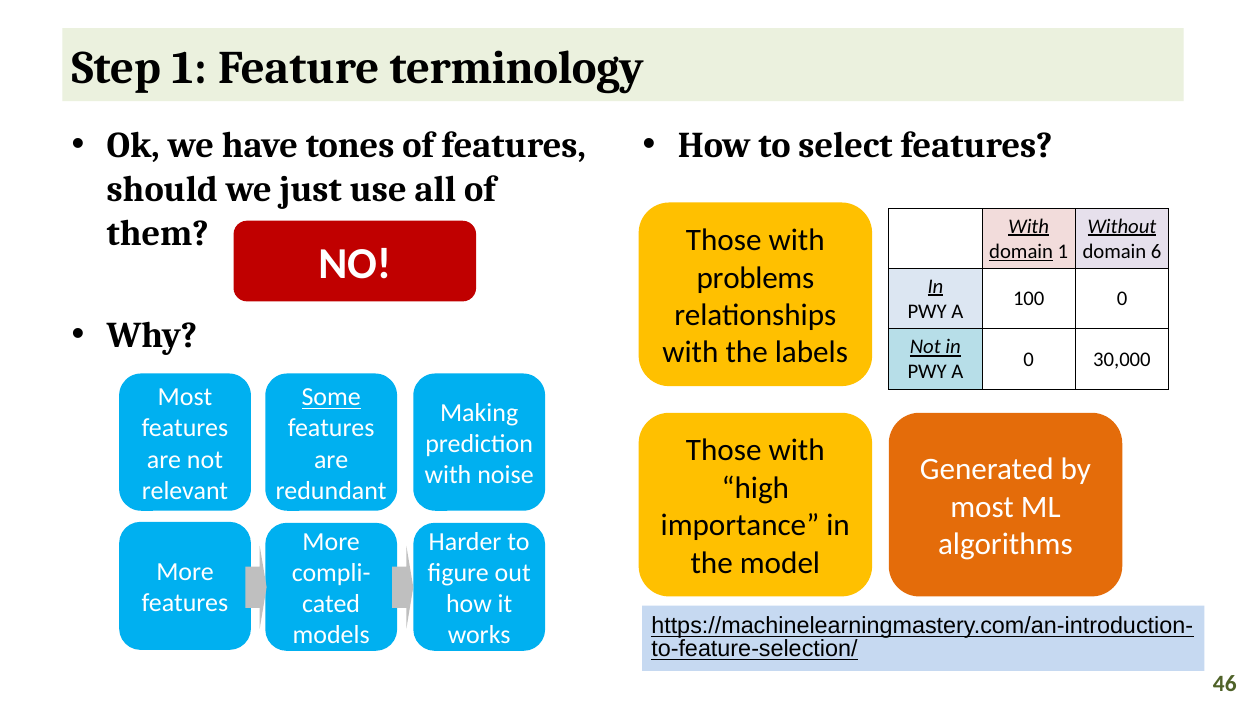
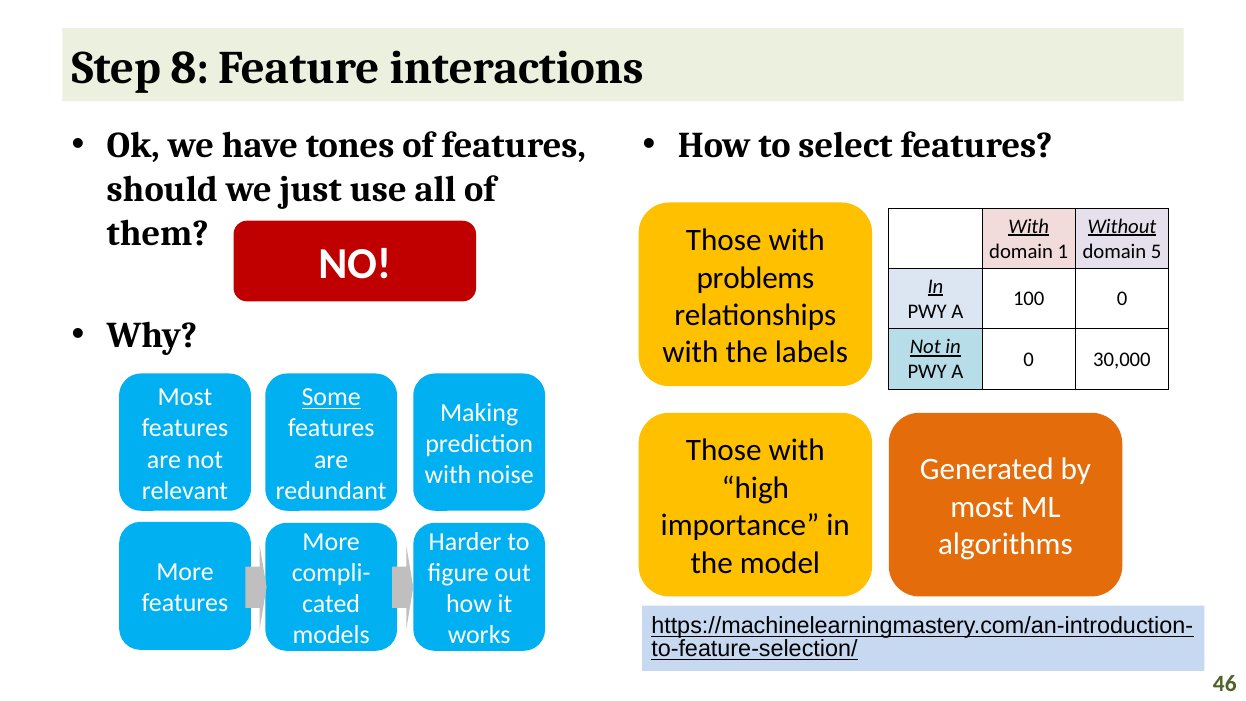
Step 1: 1 -> 8 (190, 68)
terminology: terminology -> interactions (517, 68)
domain underline: present -> none (1021, 252)
6: 6 -> 5 (1156, 252)
